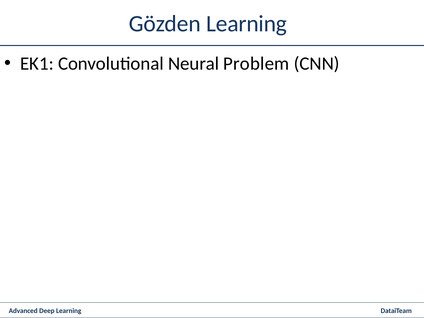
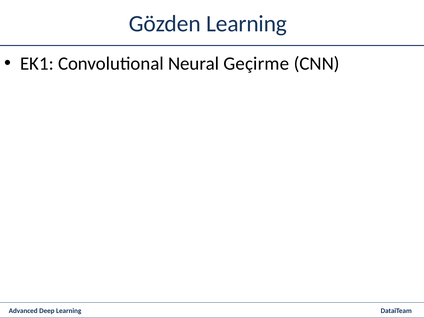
Problem: Problem -> Geçirme (256, 64)
